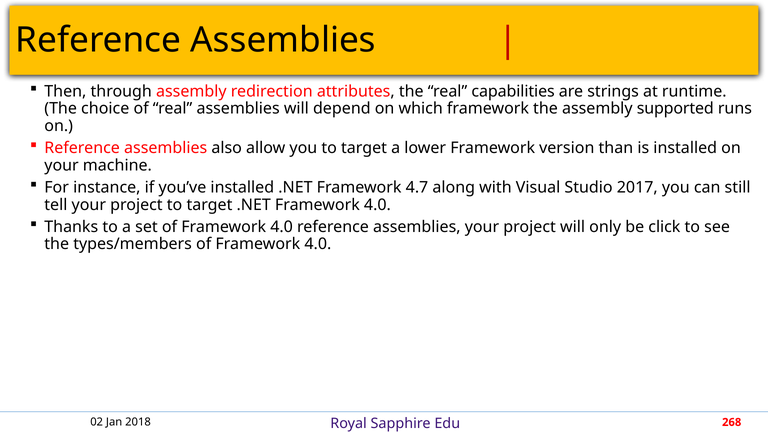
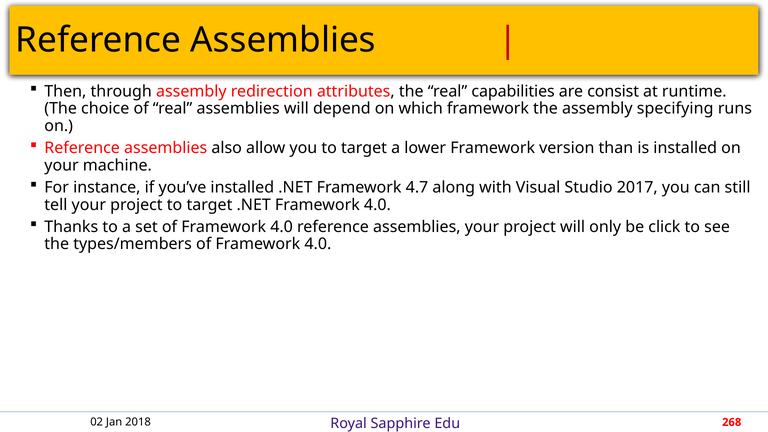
strings: strings -> consist (613, 91)
supported: supported -> specifying (675, 109)
